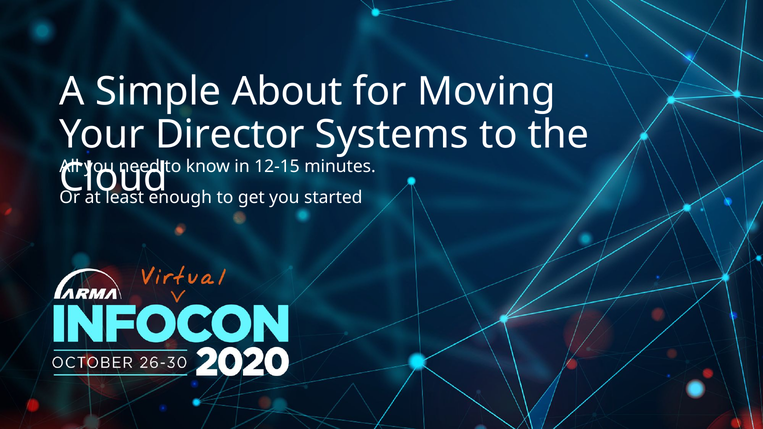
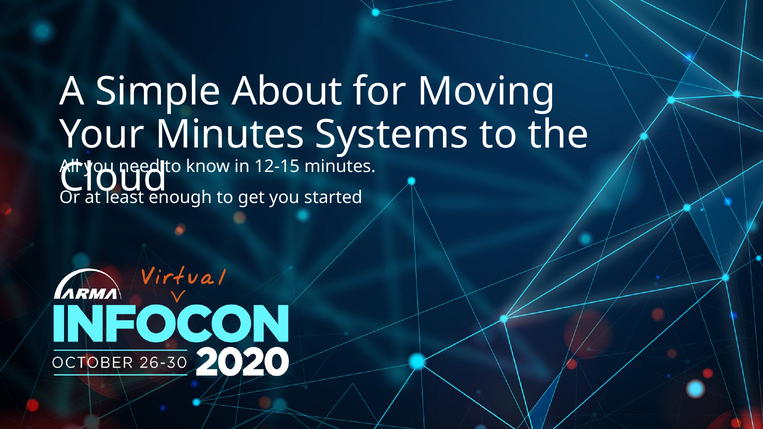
Your Director: Director -> Minutes (230, 135)
